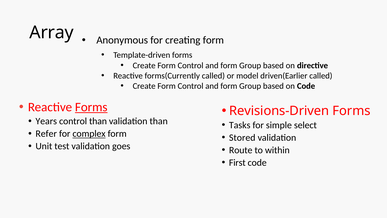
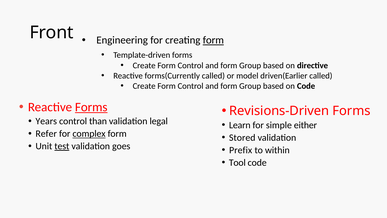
Array: Array -> Front (52, 33)
Anonymous: Anonymous -> Engineering (122, 40)
form underline: none -> present (213, 40)
validation than: than -> legal (159, 121)
Tasks: Tasks -> Learn (240, 125)
select: select -> either (305, 125)
test underline: none -> present (62, 146)
Route: Route -> Prefix (241, 150)
First: First -> Tool (237, 162)
